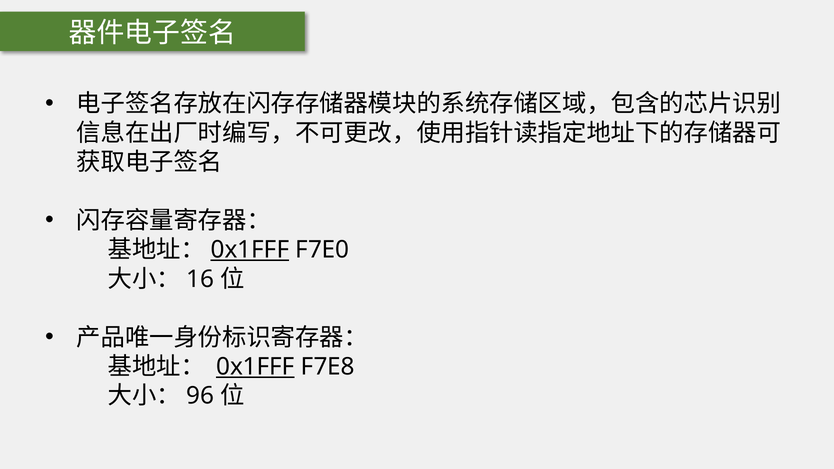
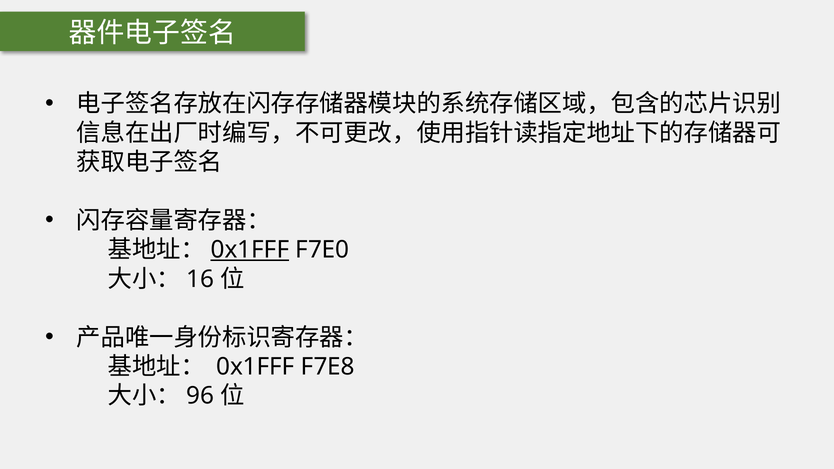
0x1FFF underline: present -> none (255, 367)
